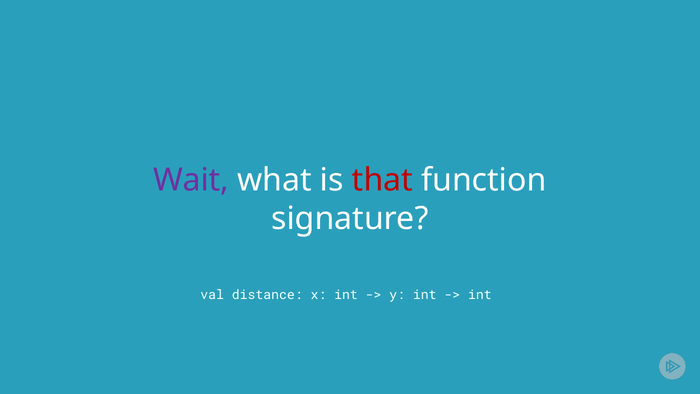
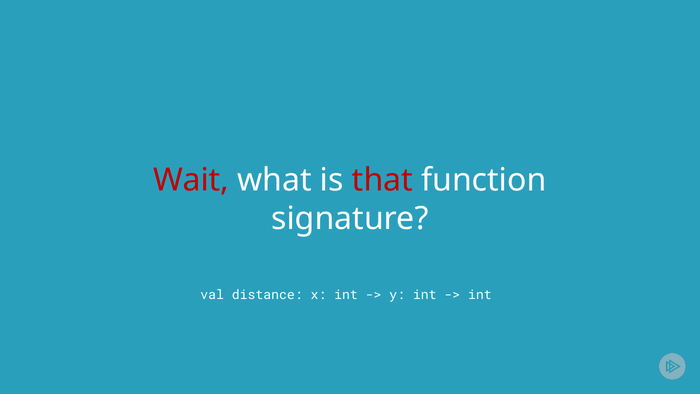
Wait colour: purple -> red (191, 180)
